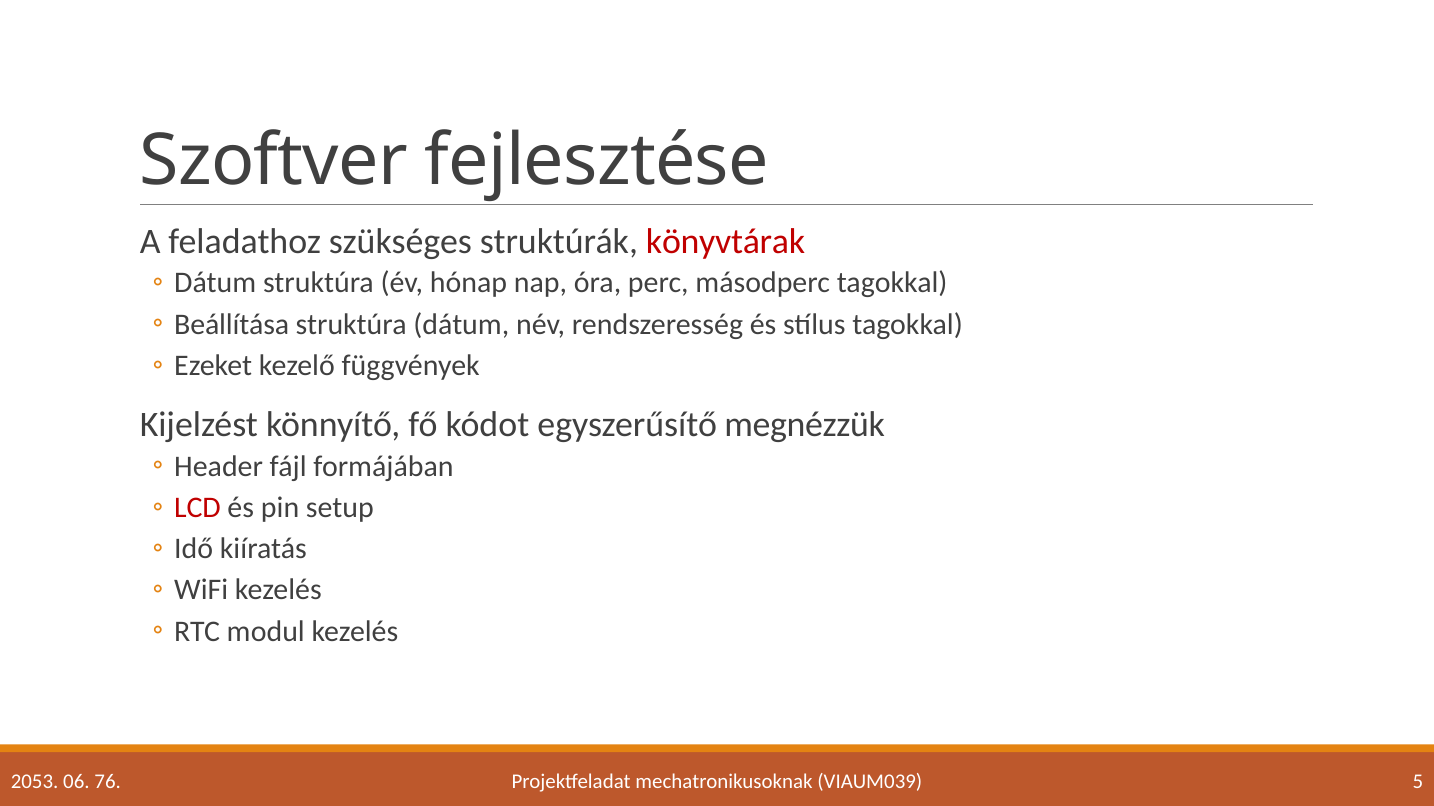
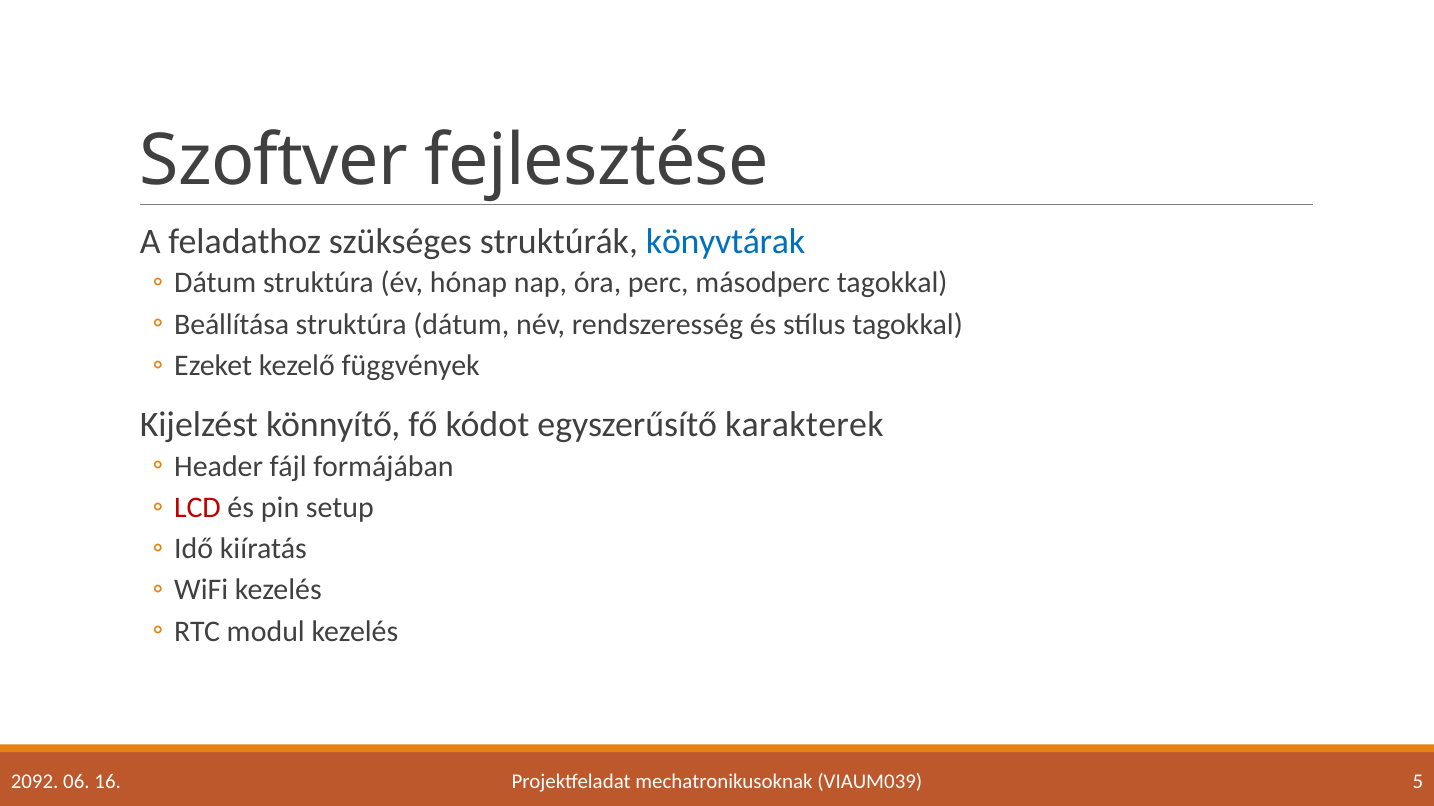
könyvtárak colour: red -> blue (726, 242)
megnézzük: megnézzük -> karakterek (804, 425)
2053: 2053 -> 2092 (35, 783)
76: 76 -> 16 (108, 783)
